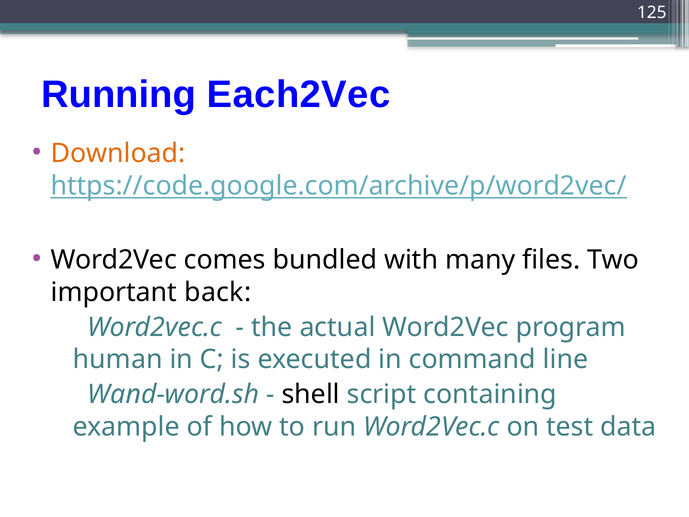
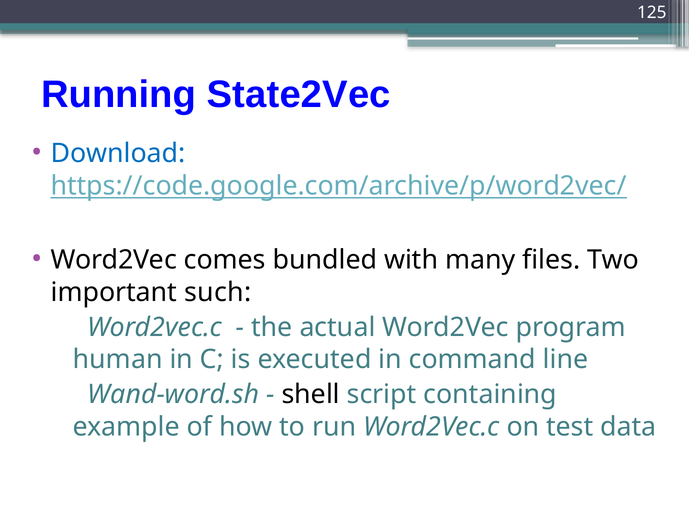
Each2Vec: Each2Vec -> State2Vec (299, 95)
Download colour: orange -> blue (118, 153)
back: back -> such (218, 292)
